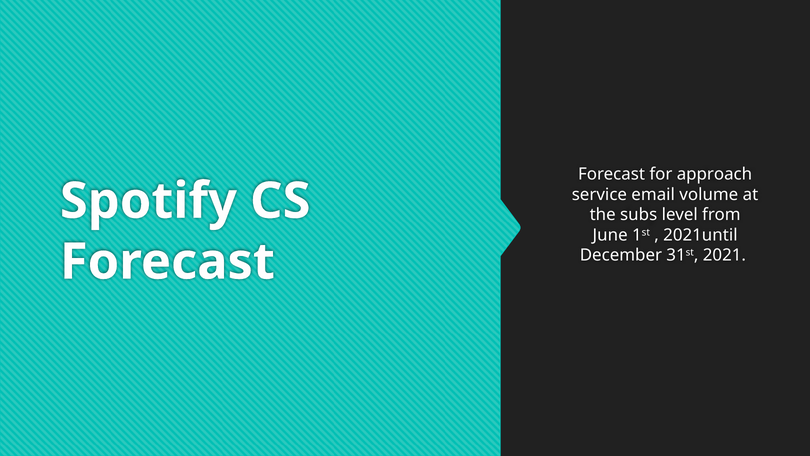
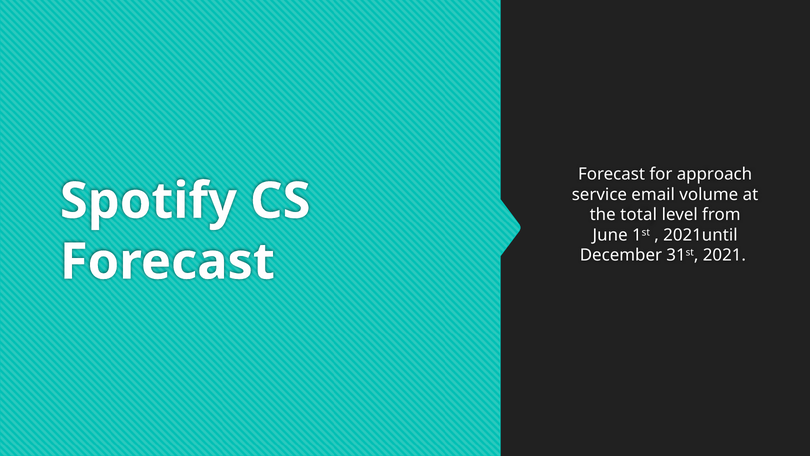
subs: subs -> total (639, 215)
